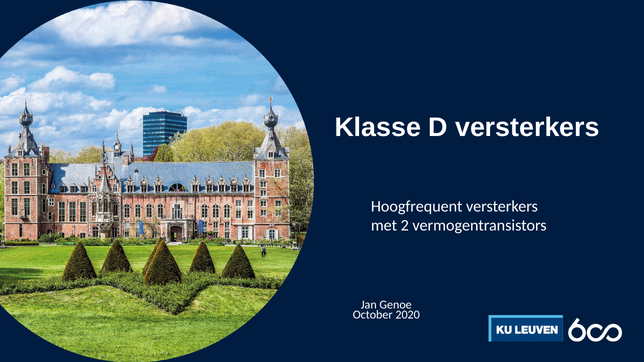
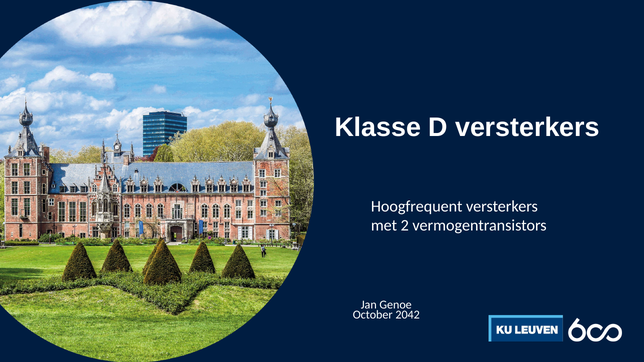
2020: 2020 -> 2042 (408, 315)
